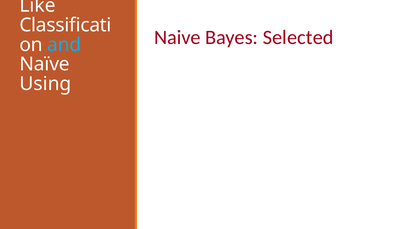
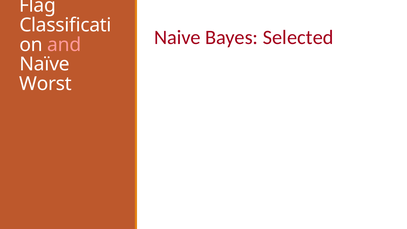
Like: Like -> Flag (38, 5)
and colour: light blue -> pink (64, 45)
Using: Using -> Worst (46, 84)
